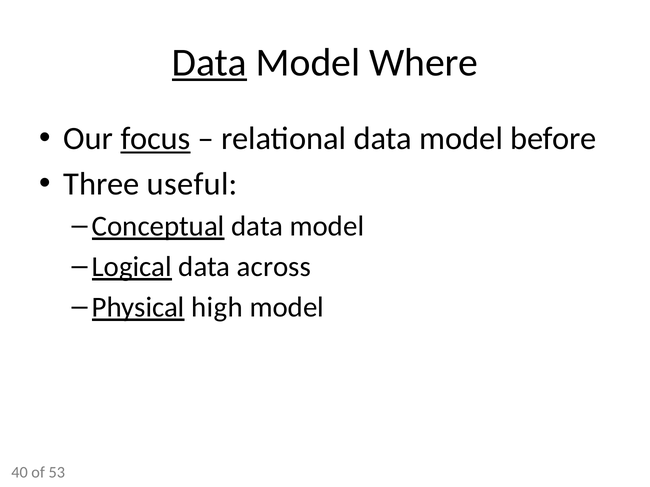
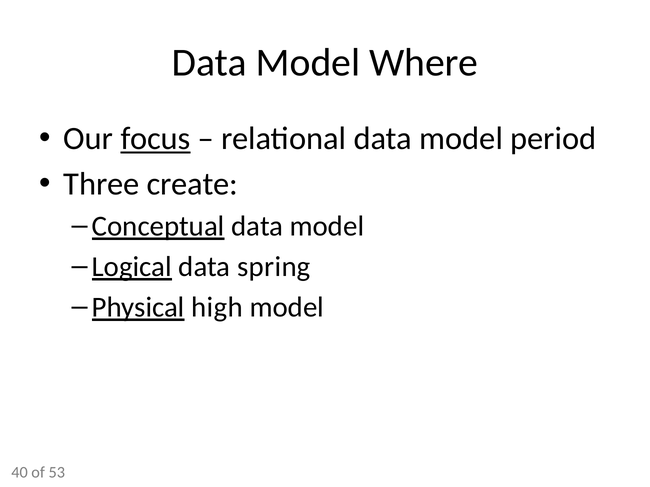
Data underline: present -> none (209, 63)
before: before -> period (553, 139)
useful: useful -> create (192, 184)
across: across -> spring (274, 267)
